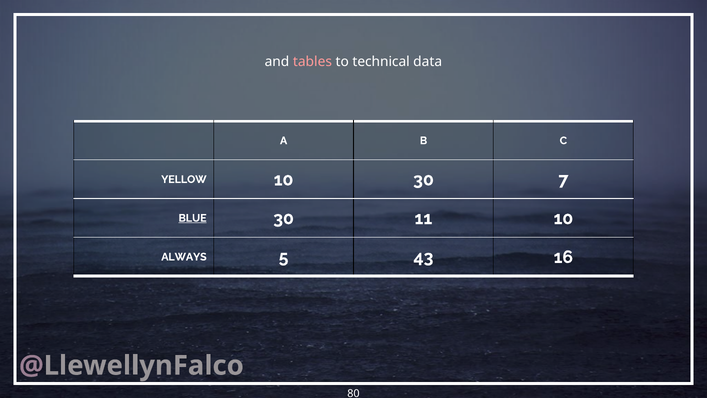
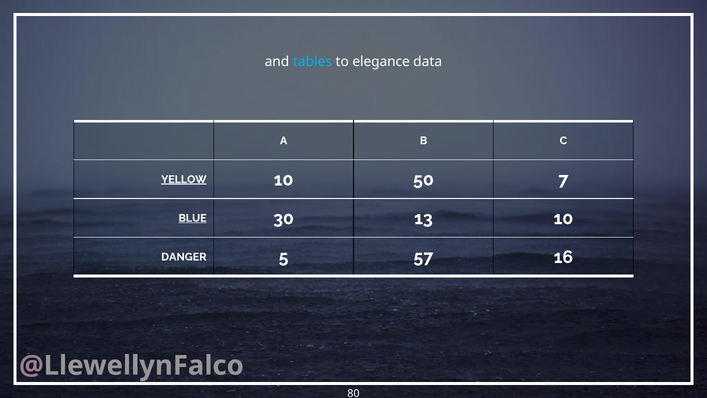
tables colour: pink -> light blue (312, 62)
technical: technical -> elegance (381, 62)
YELLOW underline: none -> present (184, 179)
10 30: 30 -> 50 (423, 179)
11: 11 -> 13 (423, 218)
ALWAYS: ALWAYS -> DANGER (184, 257)
43: 43 -> 57 (423, 257)
